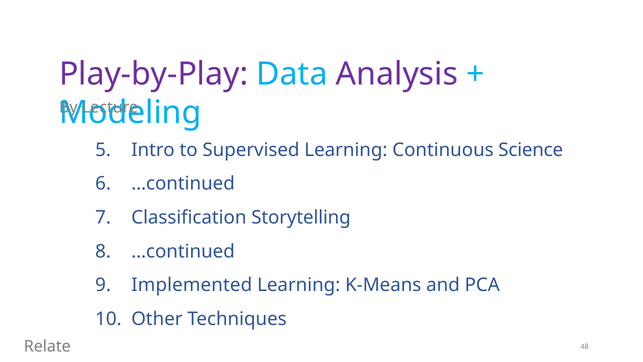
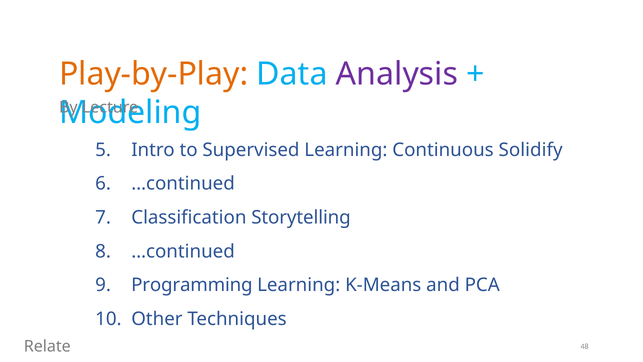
Play-by-Play colour: purple -> orange (154, 74)
Science: Science -> Solidify (531, 150)
Implemented: Implemented -> Programming (192, 285)
